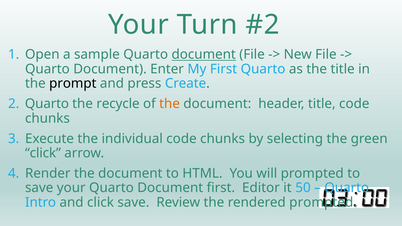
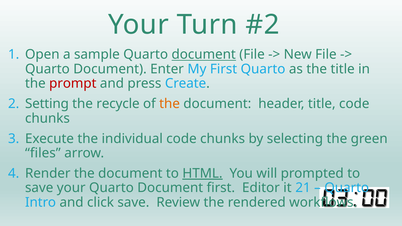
prompt colour: black -> red (73, 84)
2 Quarto: Quarto -> Setting (47, 104)
click: click -> files (43, 153)
HTML underline: none -> present (202, 174)
50: 50 -> 21 (303, 188)
rendered prompted: prompted -> workflows (323, 202)
